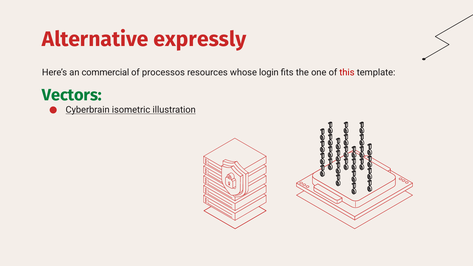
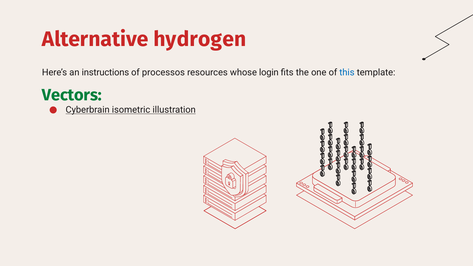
expressly: expressly -> hydrogen (200, 39)
commercial: commercial -> instructions (105, 73)
this colour: red -> blue (347, 73)
